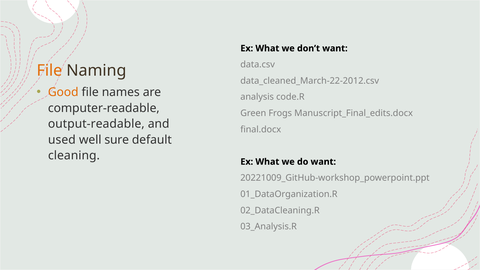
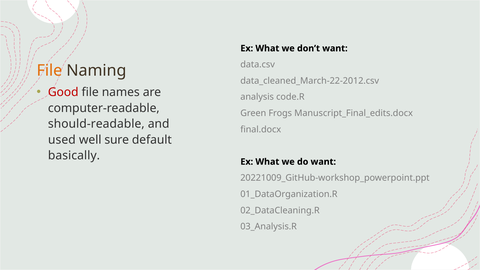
Good colour: orange -> red (63, 92)
output-readable: output-readable -> should-readable (96, 124)
cleaning: cleaning -> basically (74, 156)
